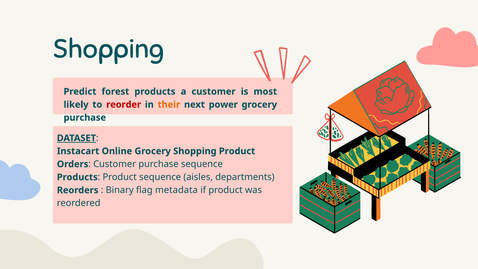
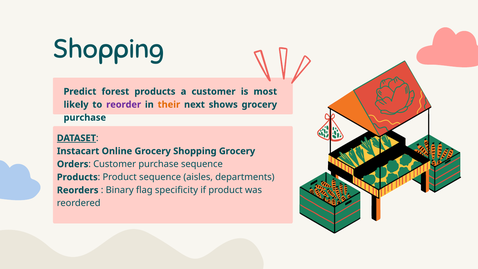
reorder colour: red -> purple (124, 105)
power: power -> shows (223, 105)
Shopping Product: Product -> Grocery (237, 151)
metadata: metadata -> specificity (176, 190)
